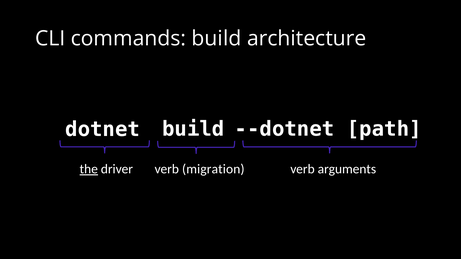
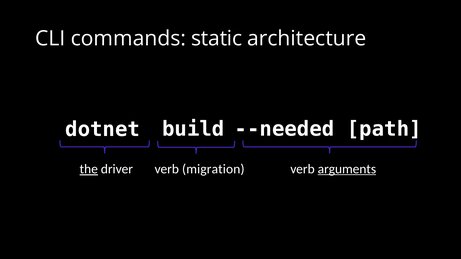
commands build: build -> static (217, 39)
--dotnet: --dotnet -> --needed (284, 129)
arguments underline: none -> present (347, 169)
